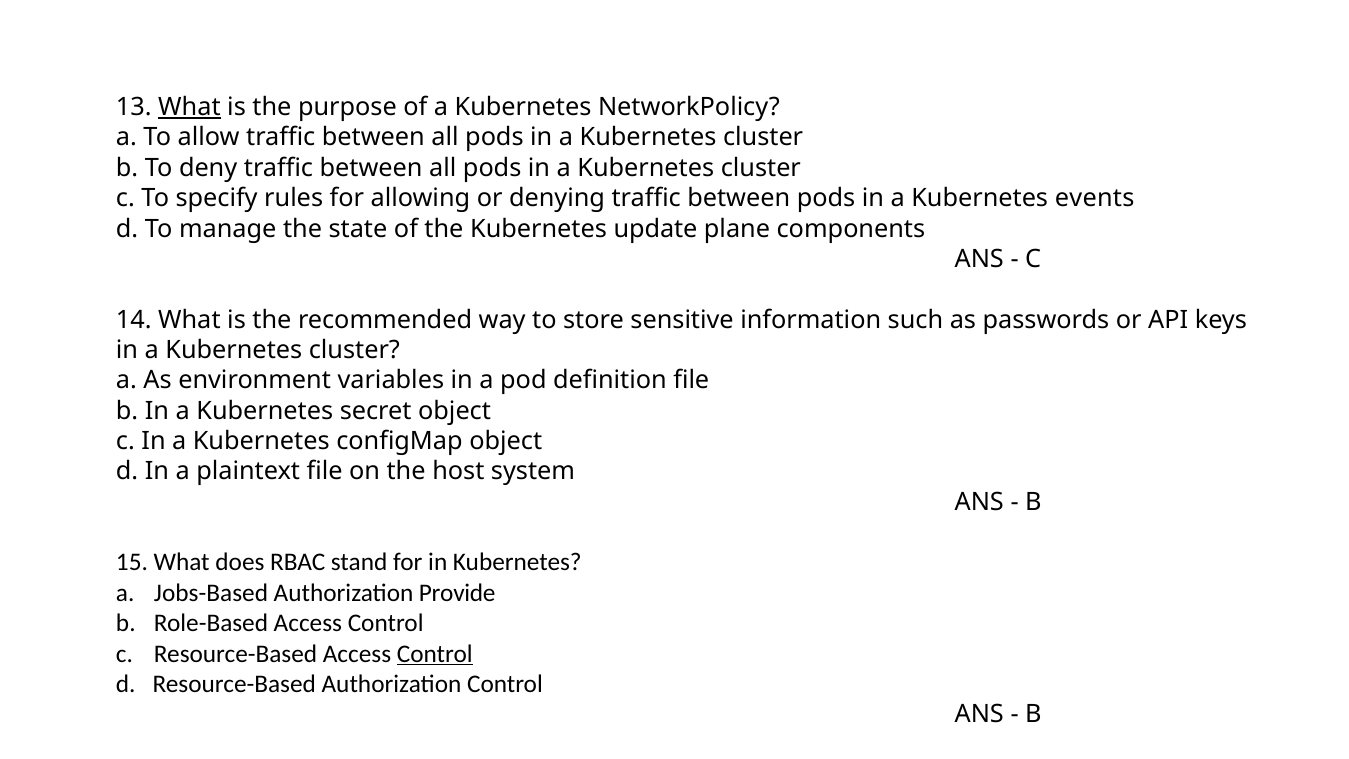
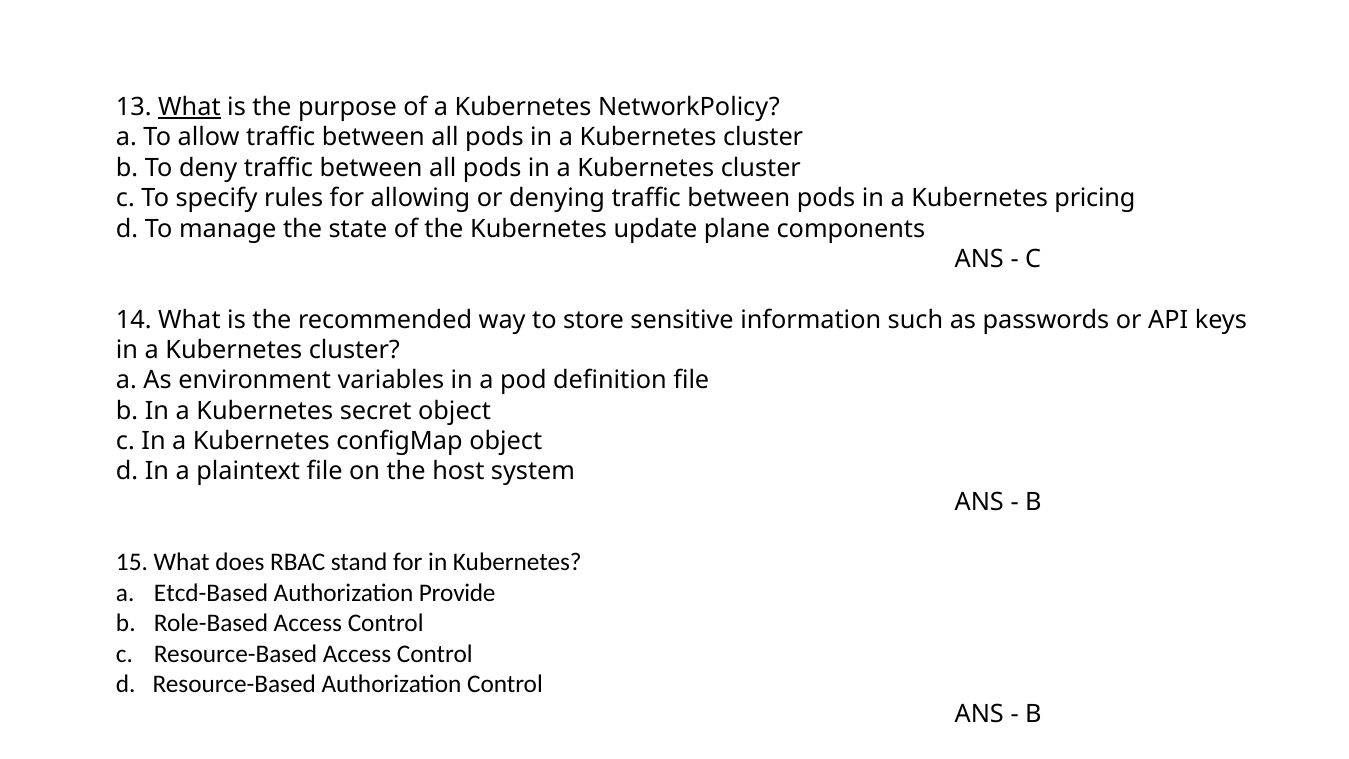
events: events -> pricing (1095, 198)
Jobs-Based: Jobs-Based -> Etcd-Based (211, 593)
Control underline: present -> none (435, 654)
